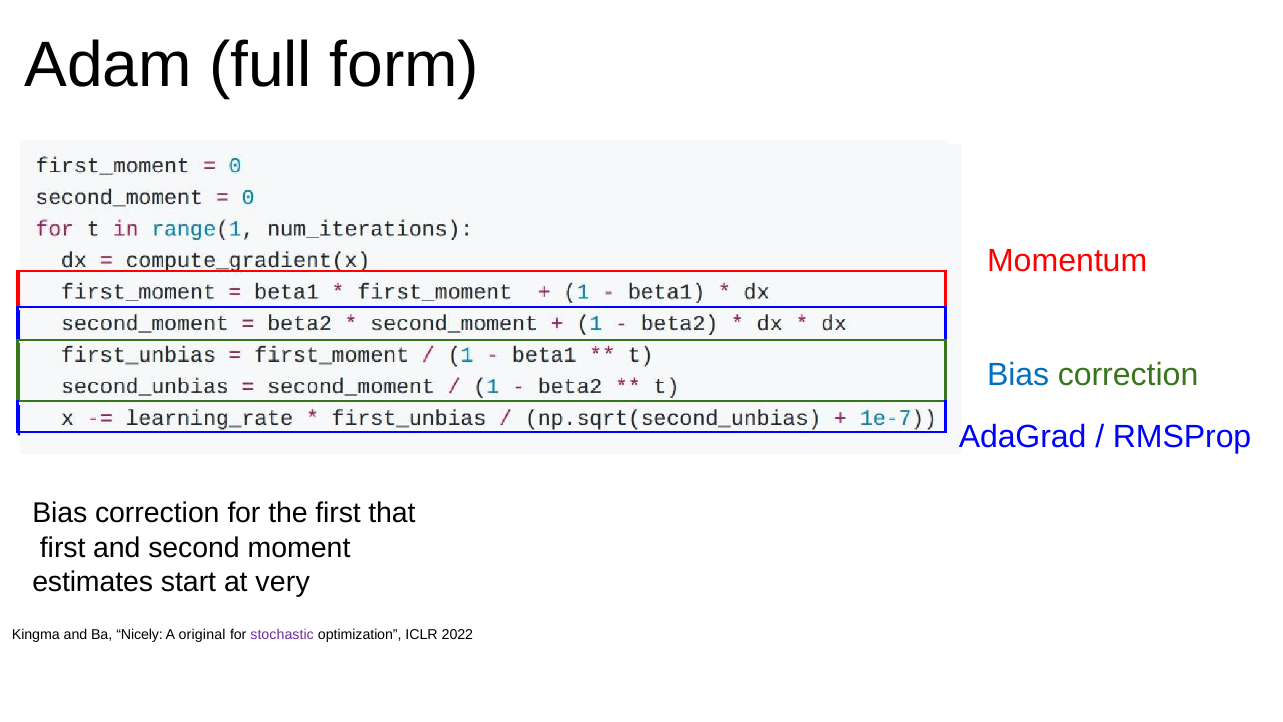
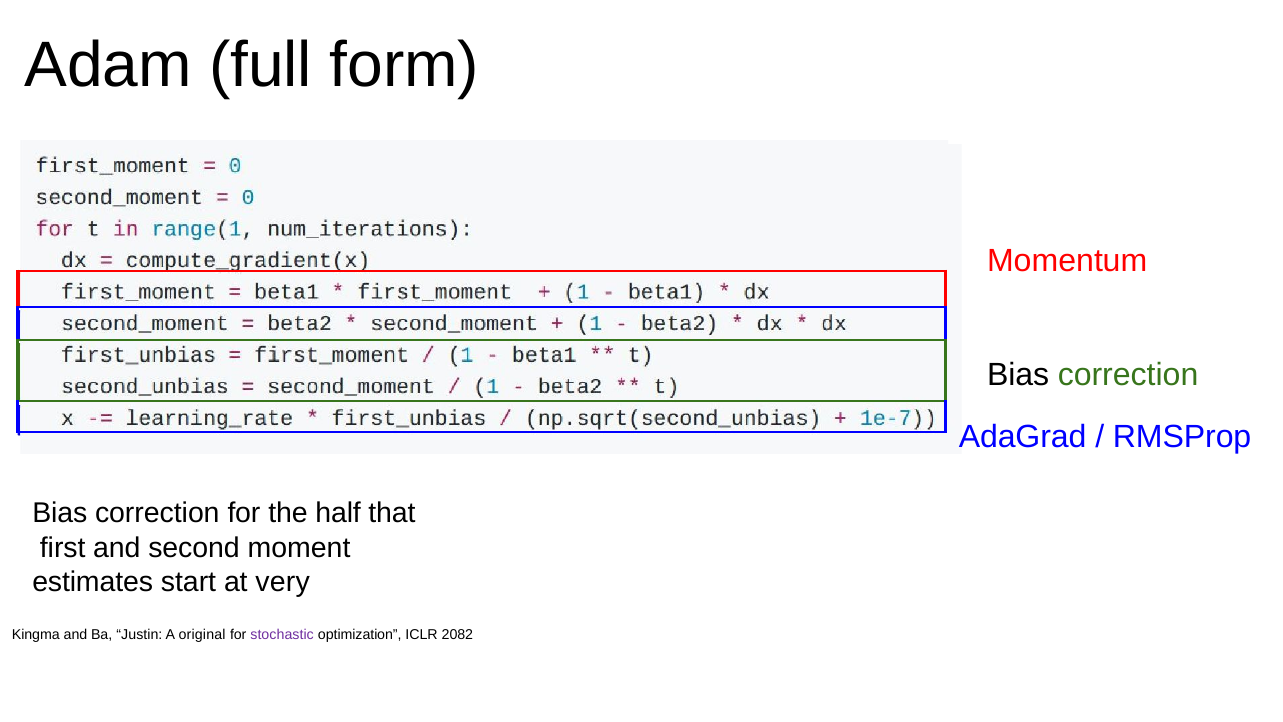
Bias colour: blue -> black (1018, 375)
the first: first -> half (338, 513)
Ba Nicely: Nicely -> Justin (139, 635)
2022: 2022 -> 2082 (457, 635)
